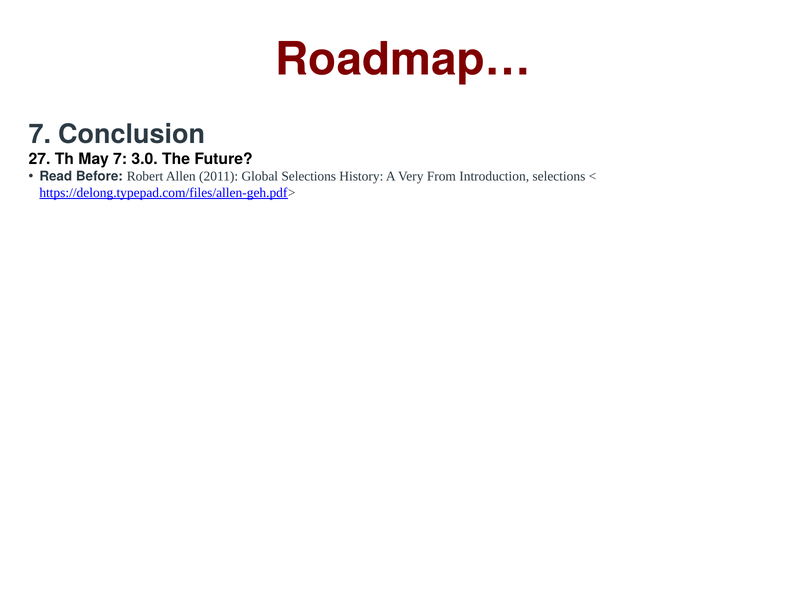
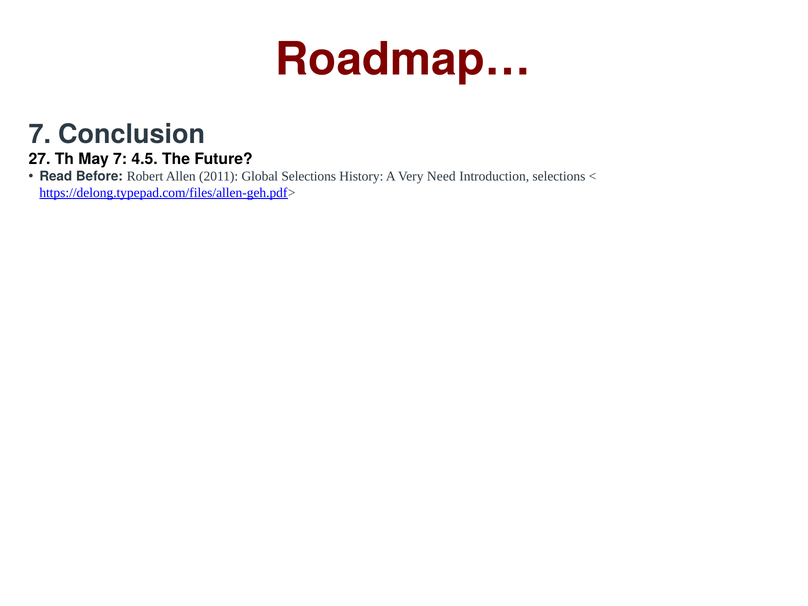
3.0: 3.0 -> 4.5 (145, 159)
From: From -> Need (441, 176)
